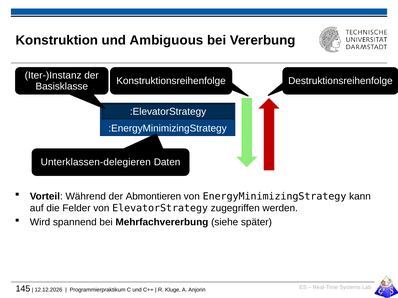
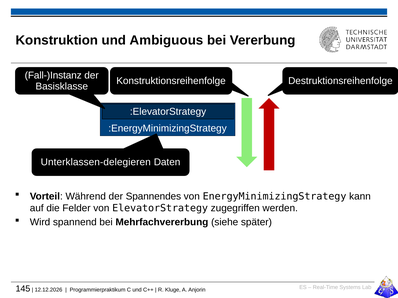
Iter-)Instanz: Iter-)Instanz -> Fall-)Instanz (53, 75)
Abmontieren: Abmontieren -> Spannendes (153, 197)
